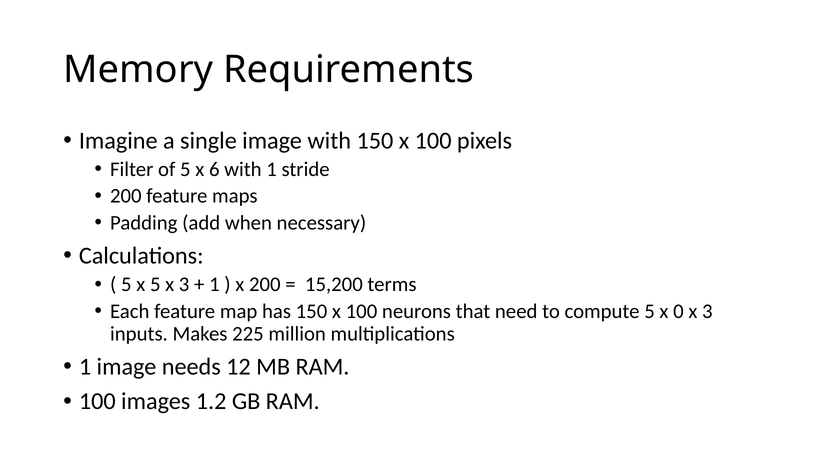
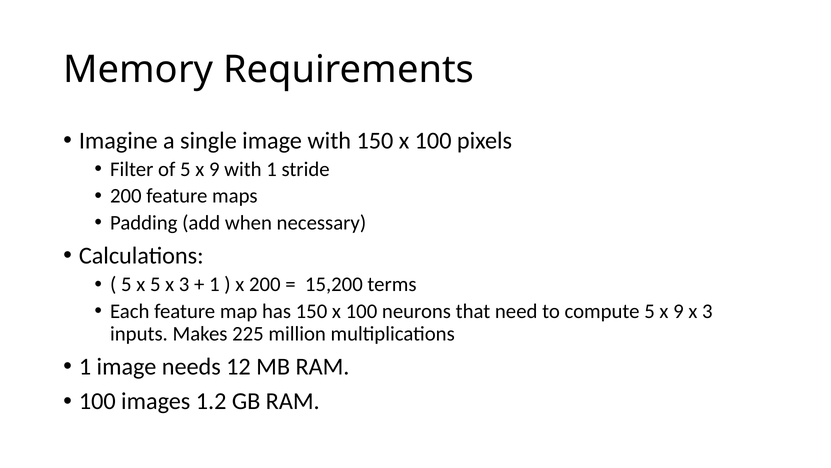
of 5 x 6: 6 -> 9 (214, 169)
compute 5 x 0: 0 -> 9 (678, 311)
